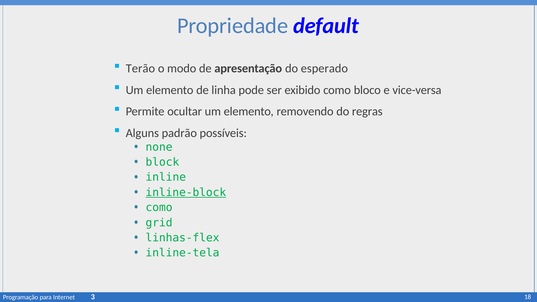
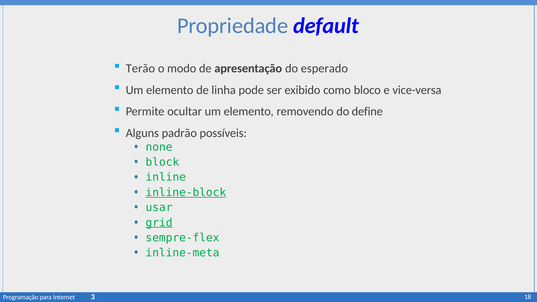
regras: regras -> define (367, 111)
como: como -> usar (159, 208)
grid underline: none -> present (159, 223)
linhas-flex: linhas-flex -> sempre-flex (183, 238)
inline-tela: inline-tela -> inline-meta (183, 253)
